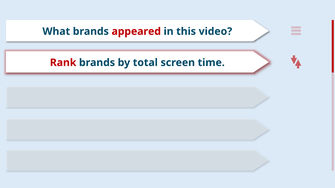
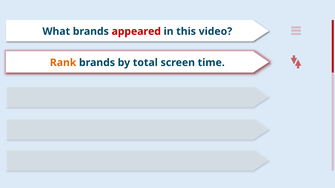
Rank colour: red -> orange (63, 63)
